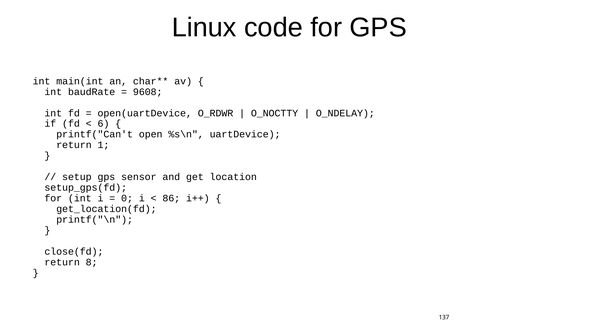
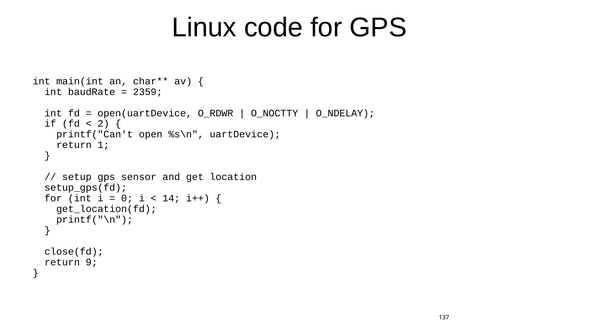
9608: 9608 -> 2359 (148, 92)
6: 6 -> 2 (103, 124)
86: 86 -> 14 (171, 198)
8: 8 -> 9 (92, 262)
